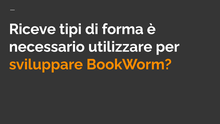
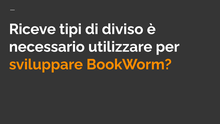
forma: forma -> diviso (123, 29)
